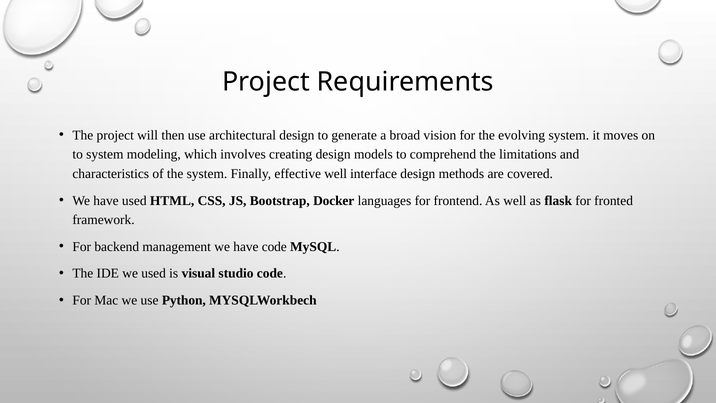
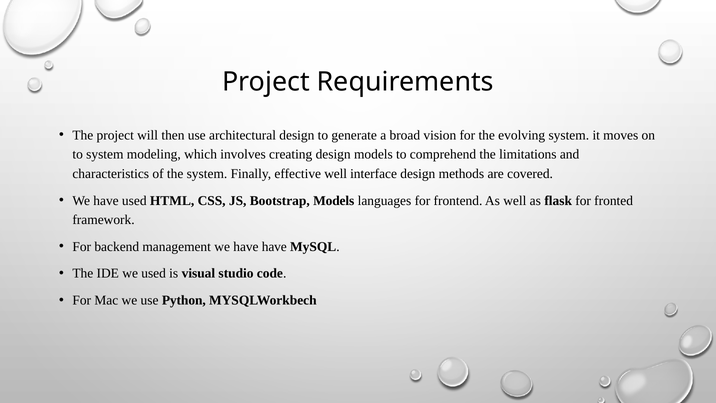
Bootstrap Docker: Docker -> Models (334, 200)
have code: code -> have (274, 247)
